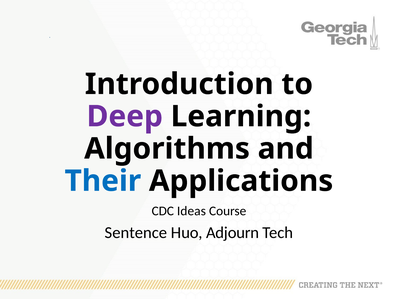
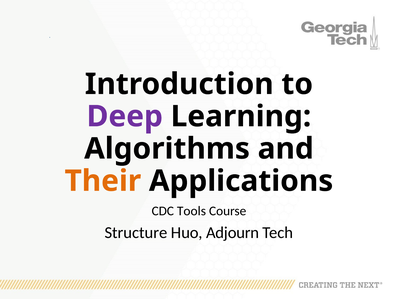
Their colour: blue -> orange (103, 181)
Ideas: Ideas -> Tools (191, 211)
Sentence: Sentence -> Structure (136, 232)
